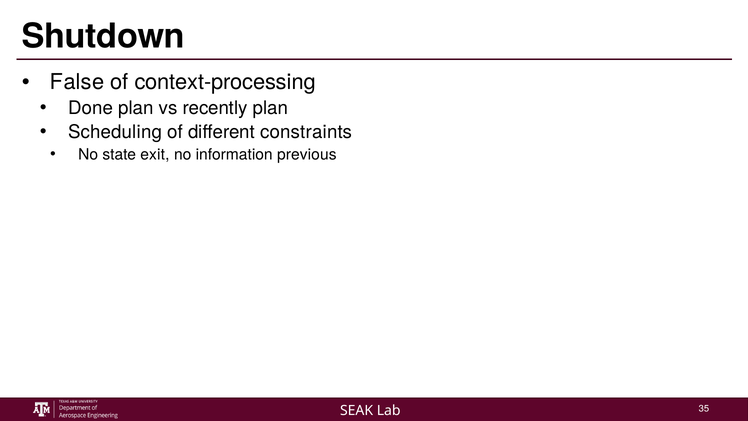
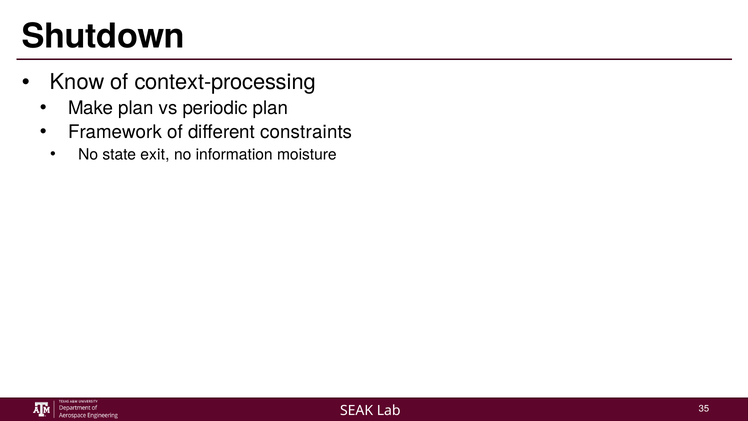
False: False -> Know (77, 82)
Done: Done -> Make (91, 108)
recently: recently -> periodic (215, 108)
Scheduling: Scheduling -> Framework (115, 132)
previous: previous -> moisture (307, 154)
